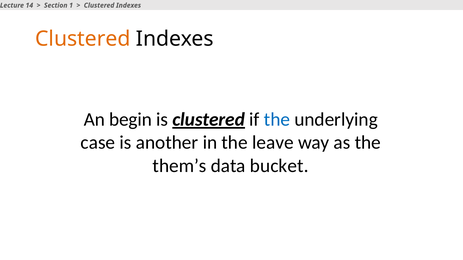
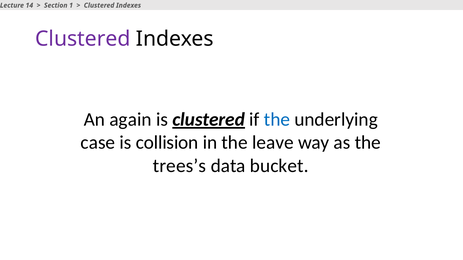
Clustered colour: orange -> purple (83, 39)
begin: begin -> again (130, 120)
another: another -> collision (167, 143)
them’s: them’s -> trees’s (179, 166)
